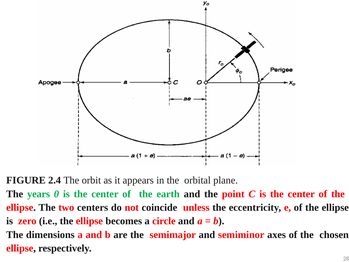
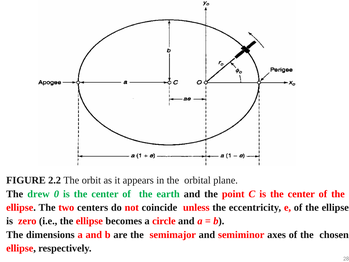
2.4: 2.4 -> 2.2 (55, 180)
years: years -> drew (38, 194)
